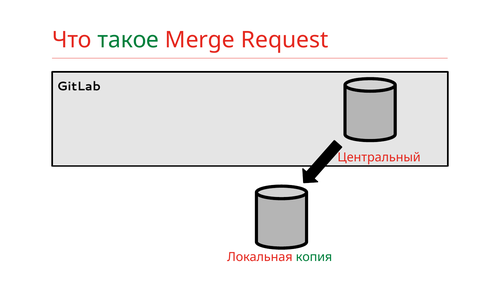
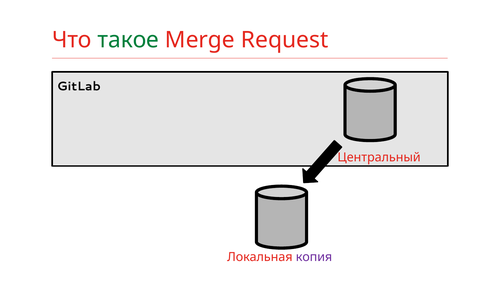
копия colour: green -> purple (314, 257)
